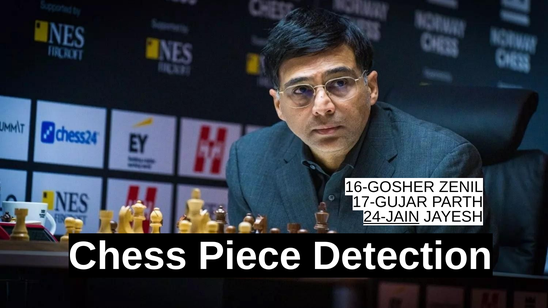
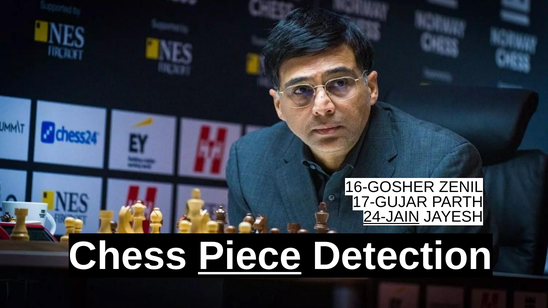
Piece underline: none -> present (250, 256)
